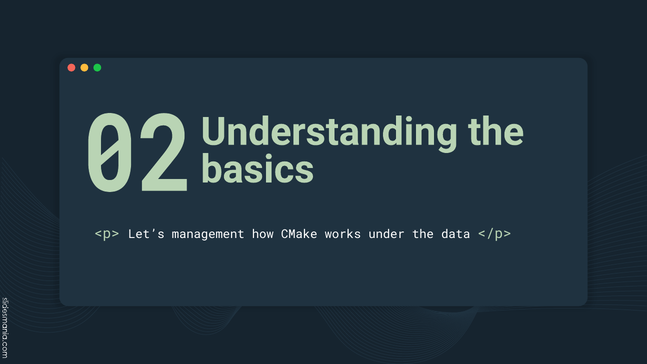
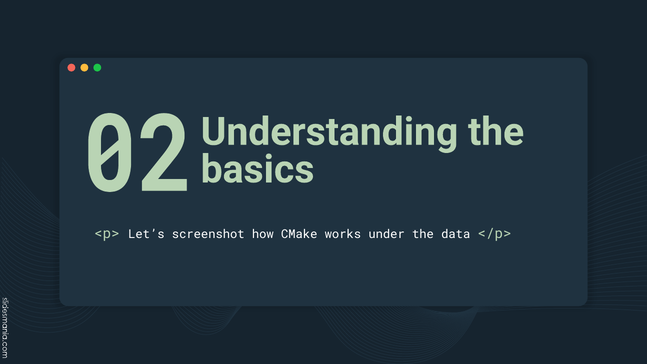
management: management -> screenshot (208, 234)
